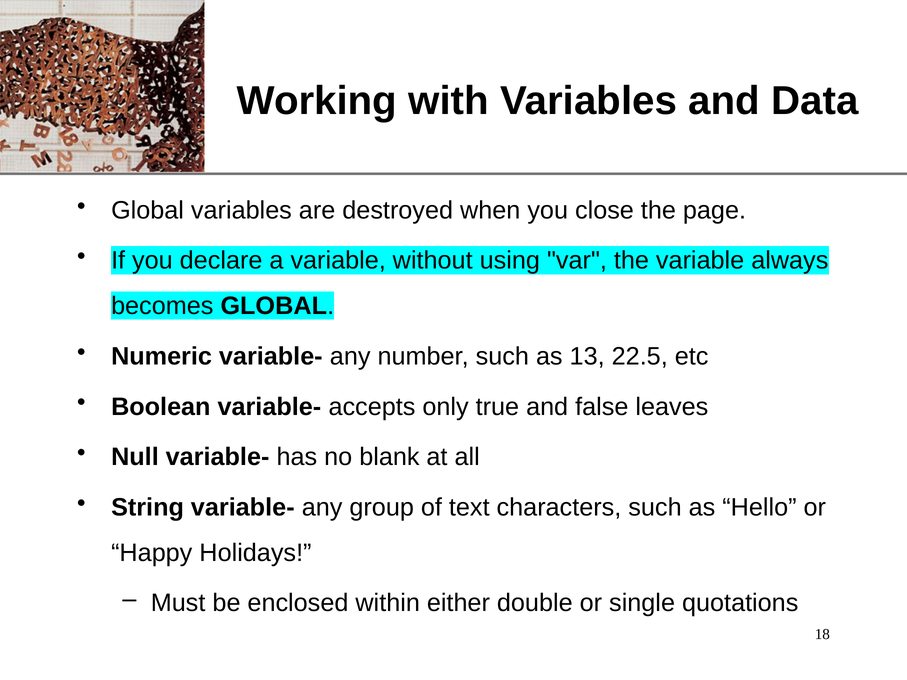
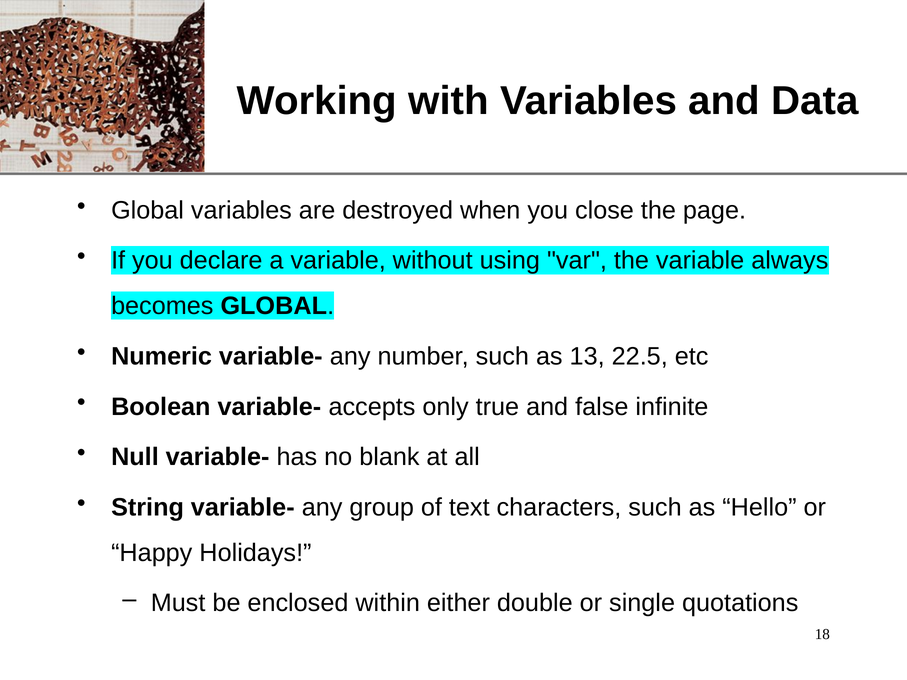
leaves: leaves -> infinite (672, 407)
